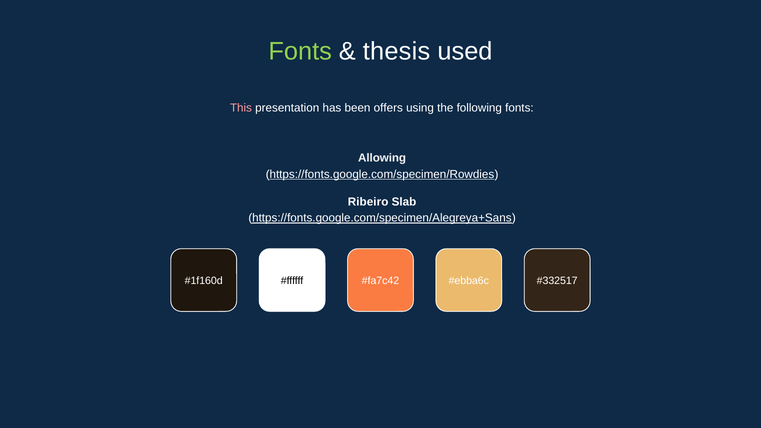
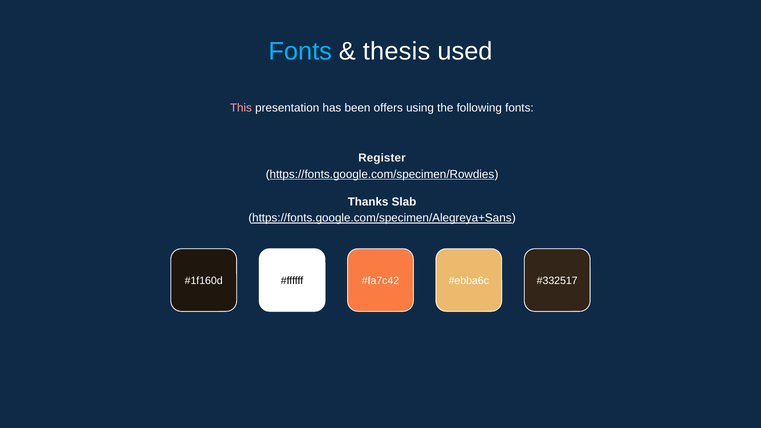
Fonts colour: light green -> light blue (300, 52)
Allowing: Allowing -> Register (382, 158)
Ribeiro: Ribeiro -> Thanks (368, 202)
